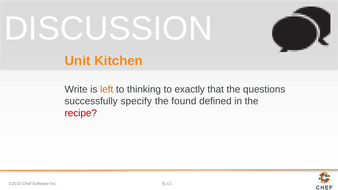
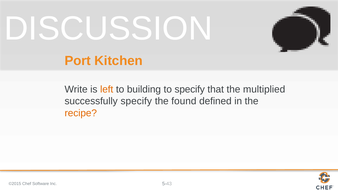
Unit: Unit -> Port (78, 61)
thinking: thinking -> building (144, 89)
to exactly: exactly -> specify (190, 89)
questions: questions -> multiplied (264, 89)
recipe colour: red -> orange (81, 113)
